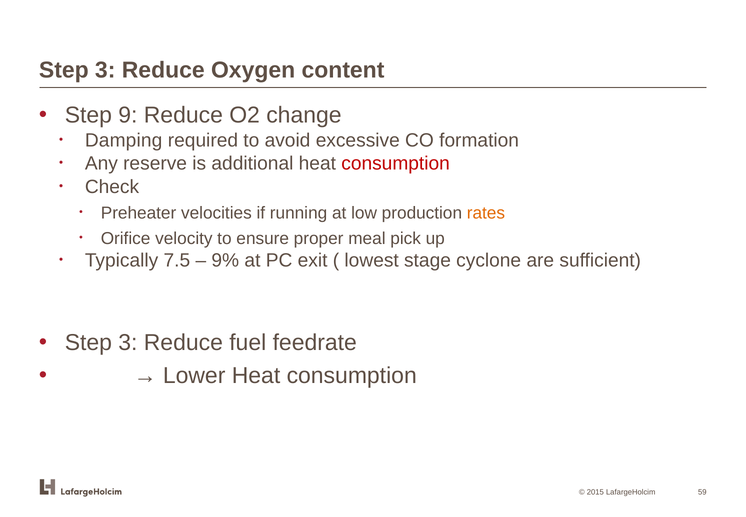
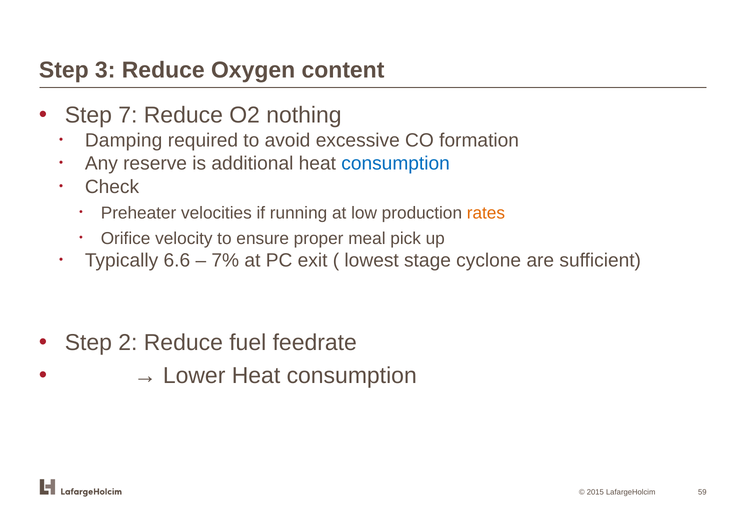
9: 9 -> 7 (128, 115)
change: change -> nothing (304, 115)
consumption colour: red -> blue (396, 164)
7.5: 7.5 -> 6.6 (177, 260)
9%: 9% -> 7% (225, 260)
3: 3 -> 2 (128, 342)
